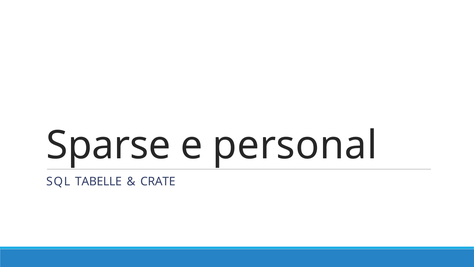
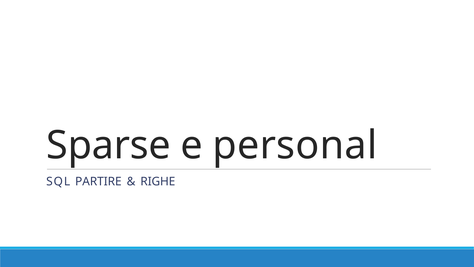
TABELLE: TABELLE -> PARTIRE (98, 181)
CRATE: CRATE -> RIGHE (158, 181)
